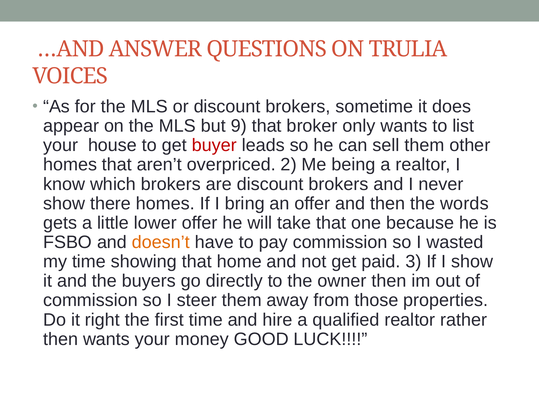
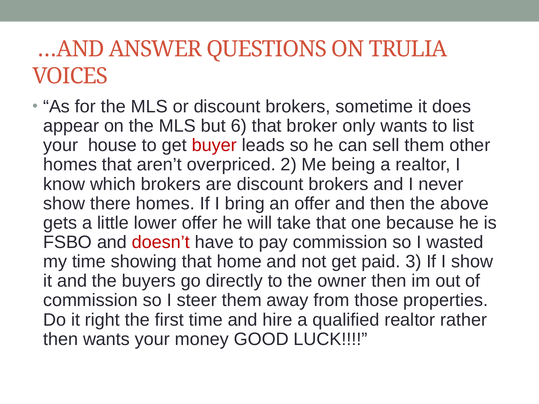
9: 9 -> 6 (239, 126)
words: words -> above (465, 204)
doesn’t colour: orange -> red (161, 242)
